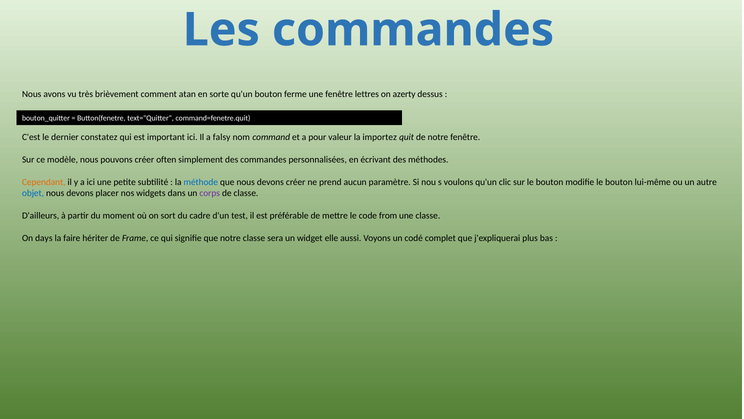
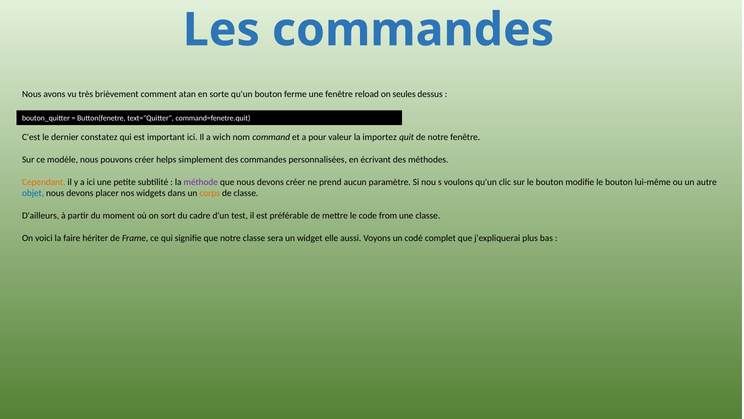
lettres: lettres -> reload (367, 94)
azerty: azerty -> seules (404, 94)
falsy: falsy -> wich (222, 137)
often: often -> helps (166, 160)
méthode colour: blue -> purple (201, 182)
corps colour: purple -> orange (210, 193)
days: days -> voici (44, 238)
